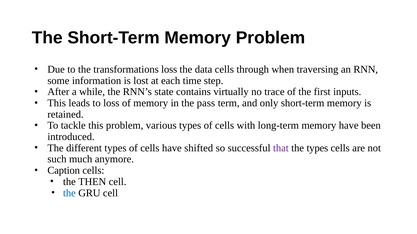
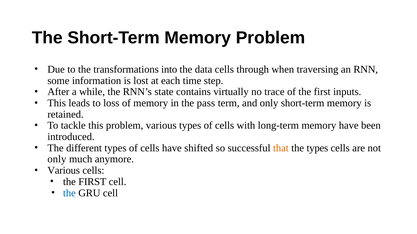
transformations loss: loss -> into (169, 70)
that colour: purple -> orange (281, 148)
such: such -> only (57, 160)
Caption: Caption -> Various (64, 171)
THEN: THEN -> FIRST (92, 182)
